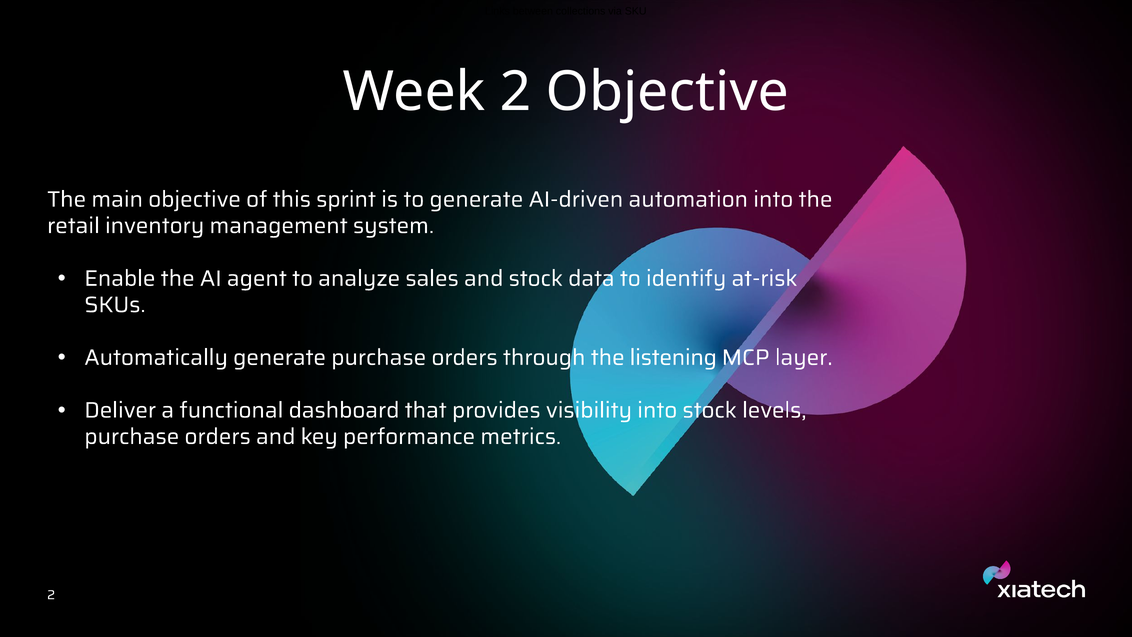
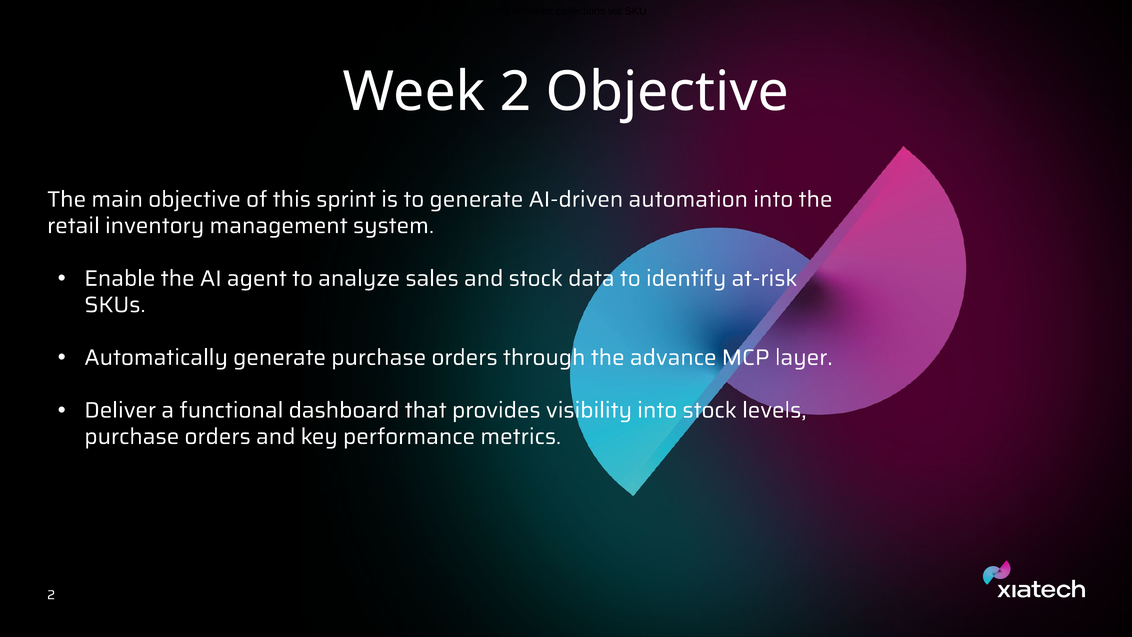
listening: listening -> advance (673, 357)
